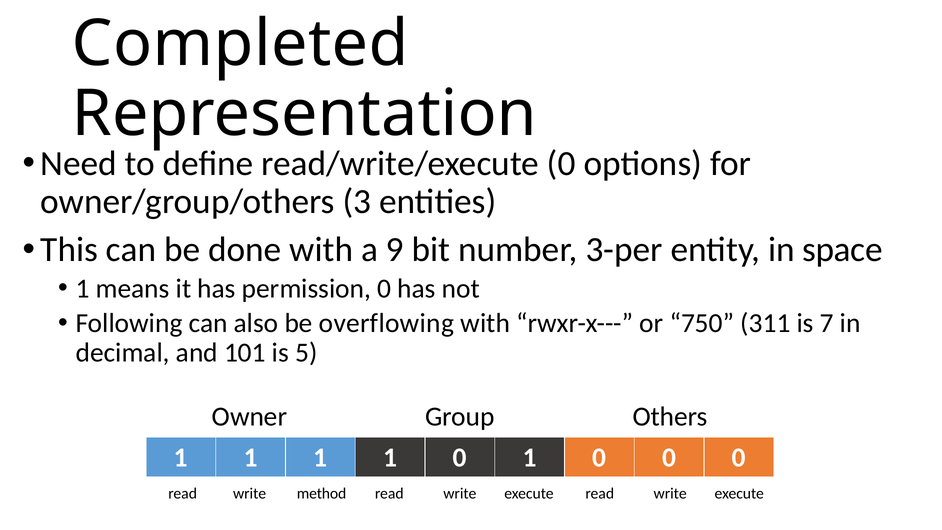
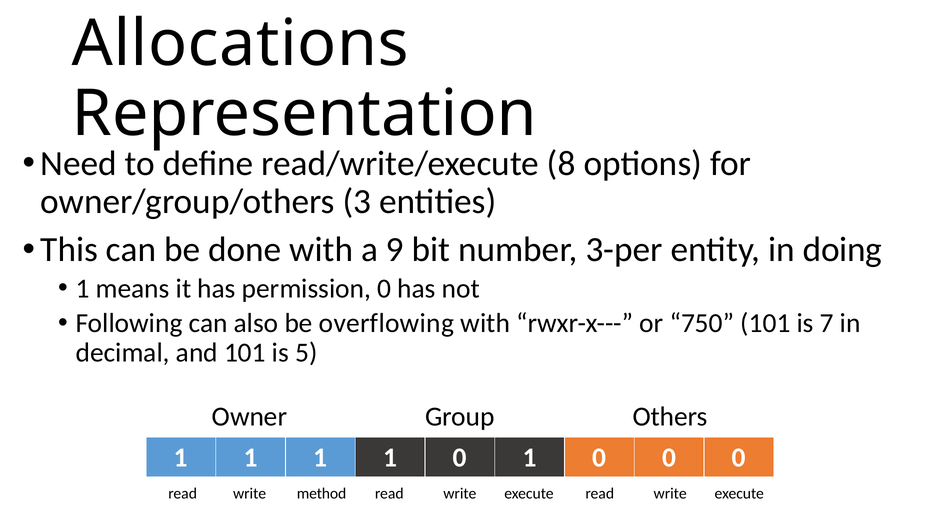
Completed: Completed -> Allocations (240, 44)
read/write/execute 0: 0 -> 8 (561, 163)
space: space -> doing (842, 250)
750 311: 311 -> 101 (765, 323)
